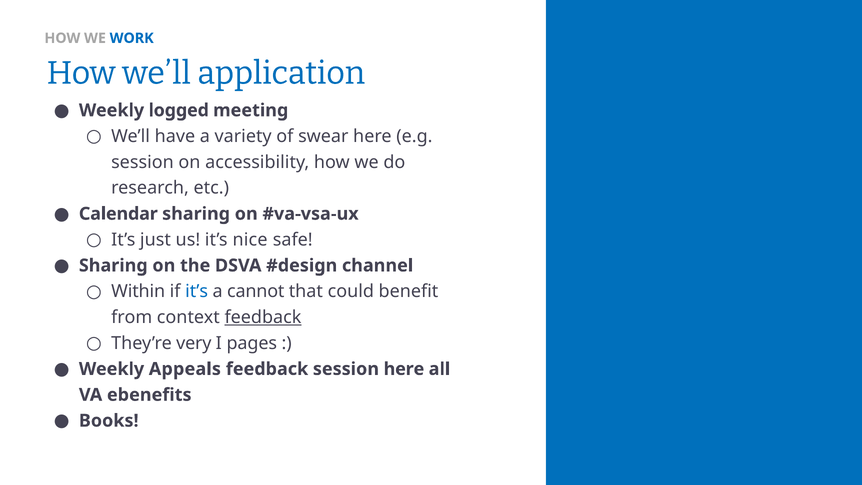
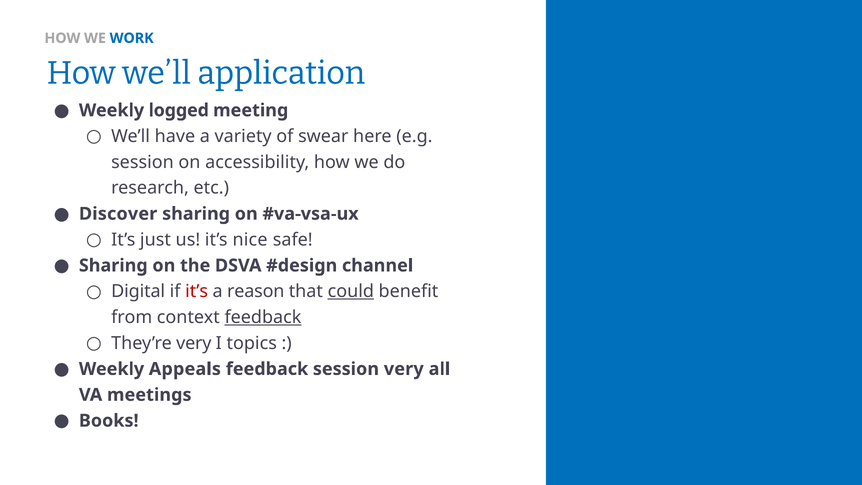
Calendar: Calendar -> Discover (118, 214)
Within: Within -> Digital (138, 291)
it’s colour: blue -> red (197, 291)
cannot: cannot -> reason (256, 291)
could underline: none -> present (351, 291)
pages: pages -> topics (252, 343)
session here: here -> very (404, 369)
ebenefits: ebenefits -> meetings (149, 395)
